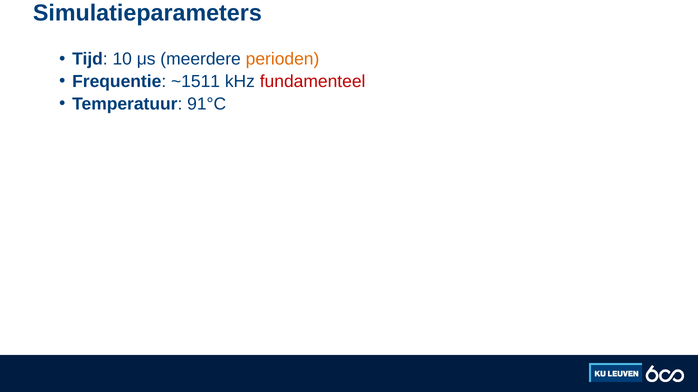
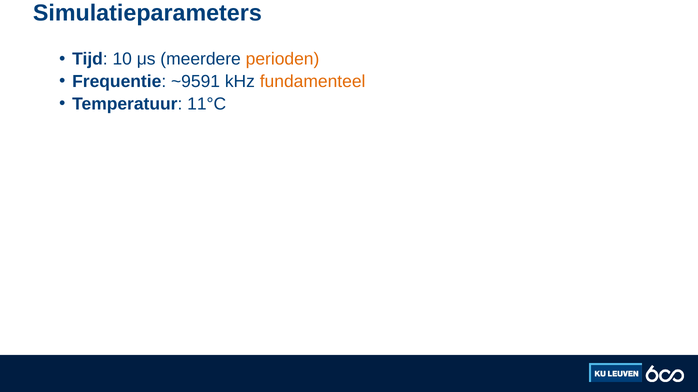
~1511: ~1511 -> ~9591 (196, 82)
fundamenteel colour: red -> orange (313, 82)
91°C: 91°C -> 11°C (207, 104)
